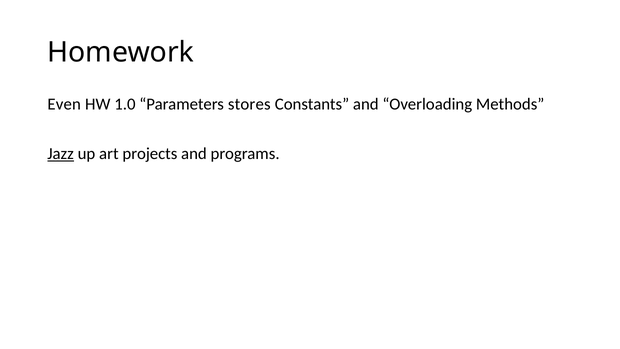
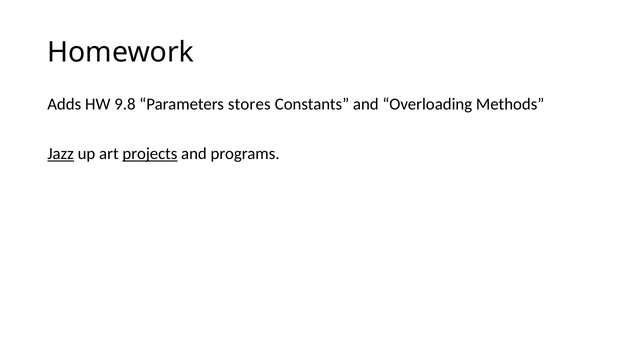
Even: Even -> Adds (64, 104)
1.0: 1.0 -> 9.8 (125, 104)
projects underline: none -> present (150, 153)
